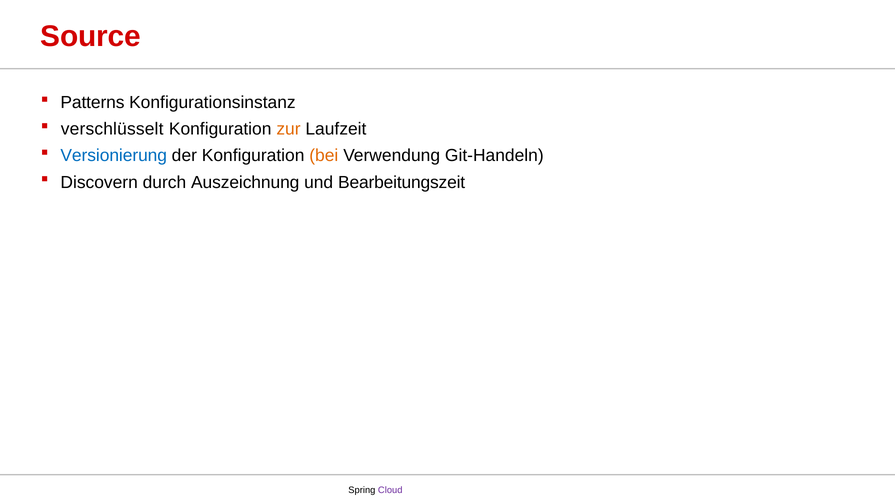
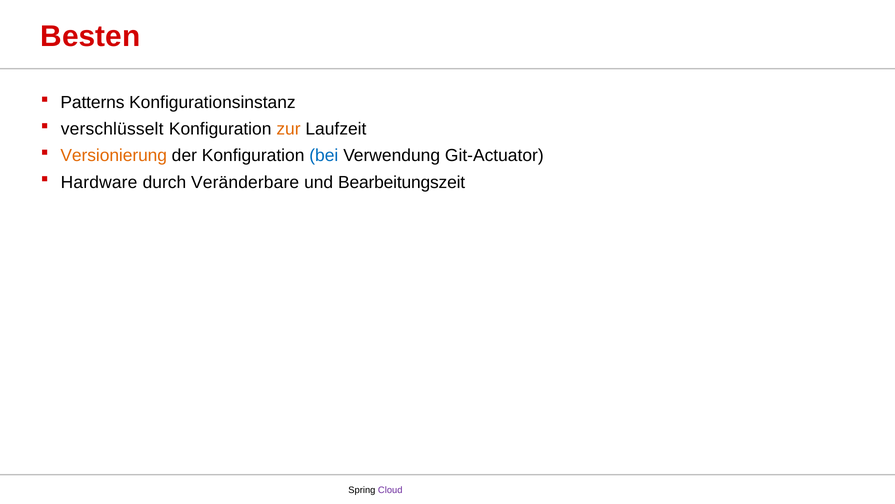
Source: Source -> Besten (90, 36)
Versionierung colour: blue -> orange (114, 156)
bei colour: orange -> blue (324, 156)
Git-Handeln: Git-Handeln -> Git-Actuator (494, 156)
Discovern: Discovern -> Hardware (99, 182)
Auszeichnung: Auszeichnung -> Veränderbare (245, 182)
